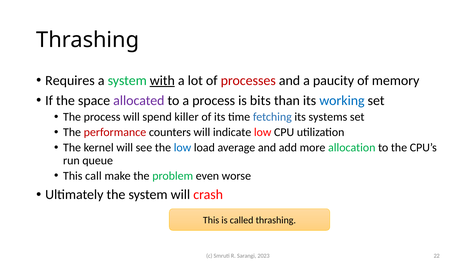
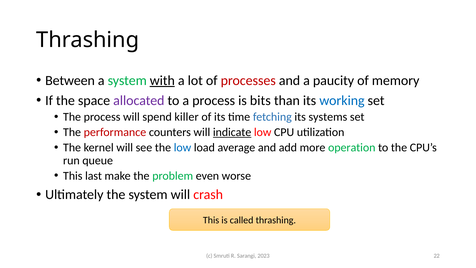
Requires: Requires -> Between (70, 80)
indicate underline: none -> present (232, 132)
allocation: allocation -> operation (352, 147)
call: call -> last (94, 176)
